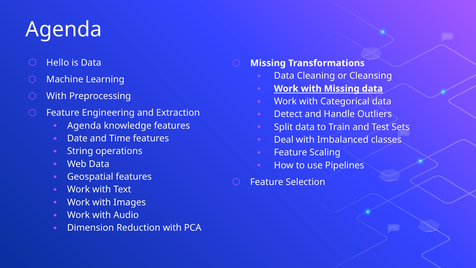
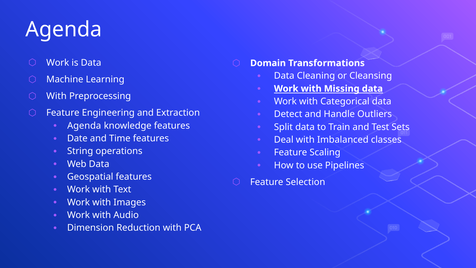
Hello: Hello -> Work (58, 63)
Missing: Missing -> Domain (268, 63)
